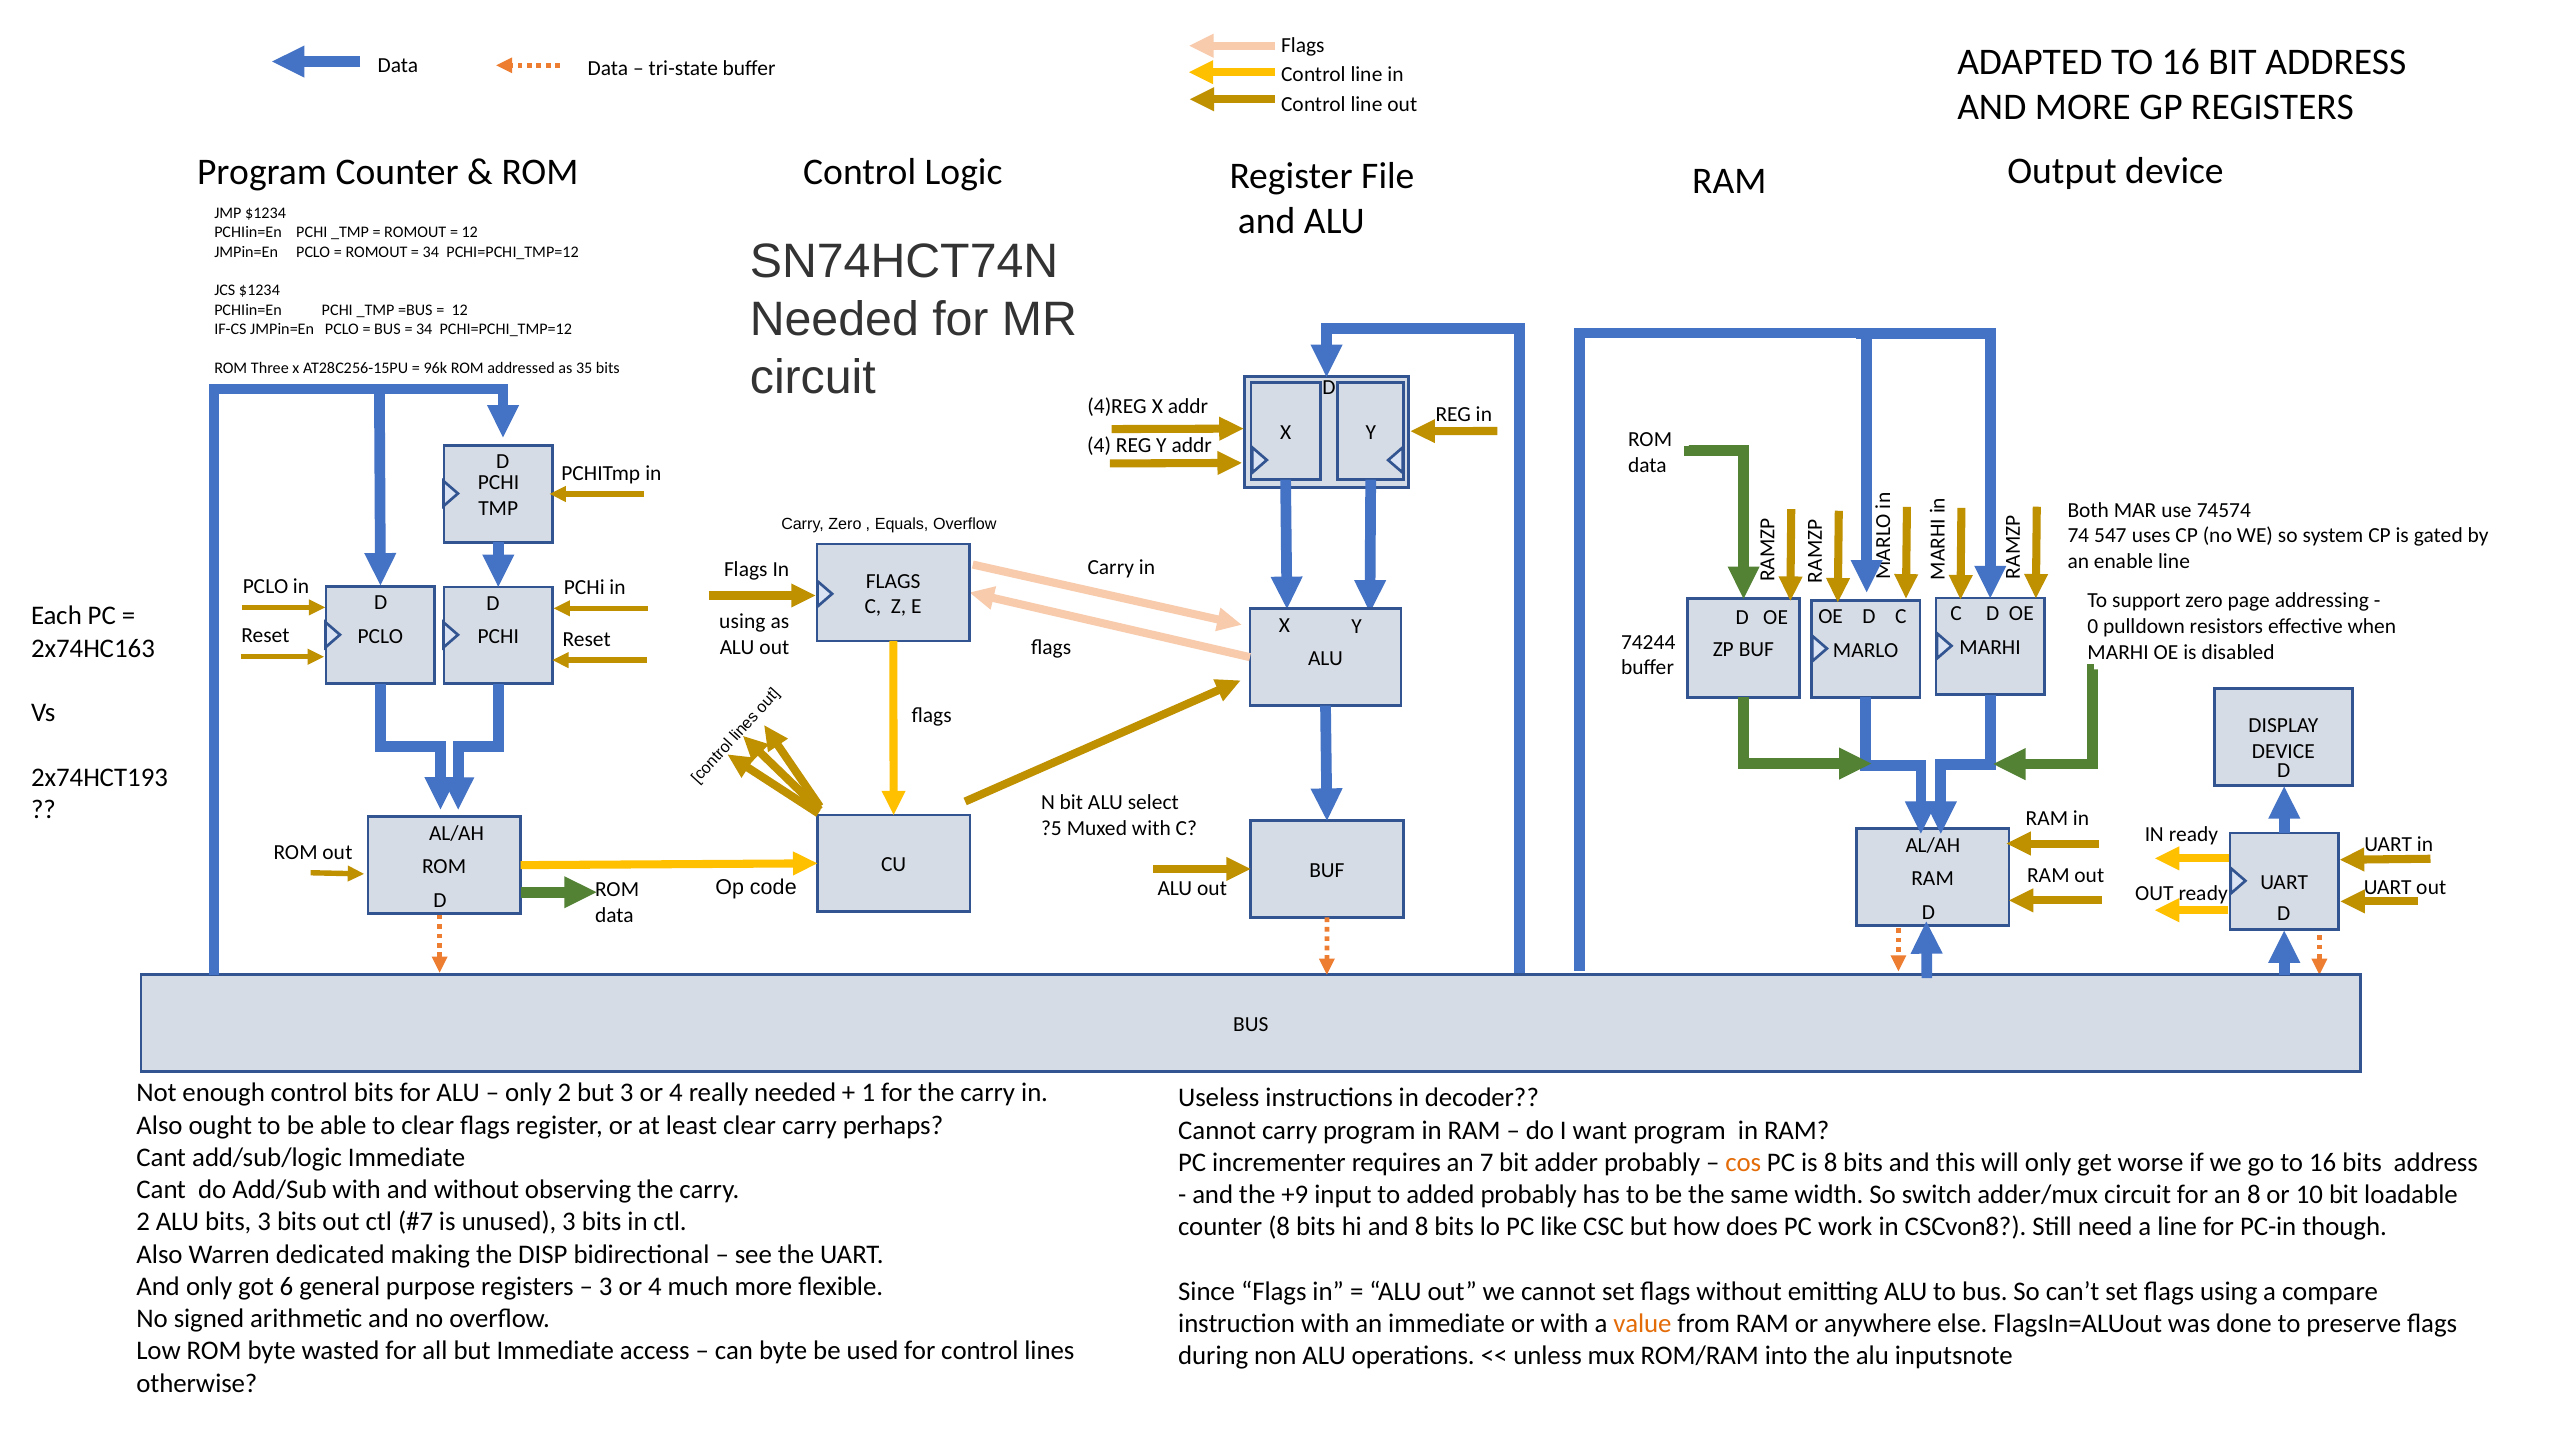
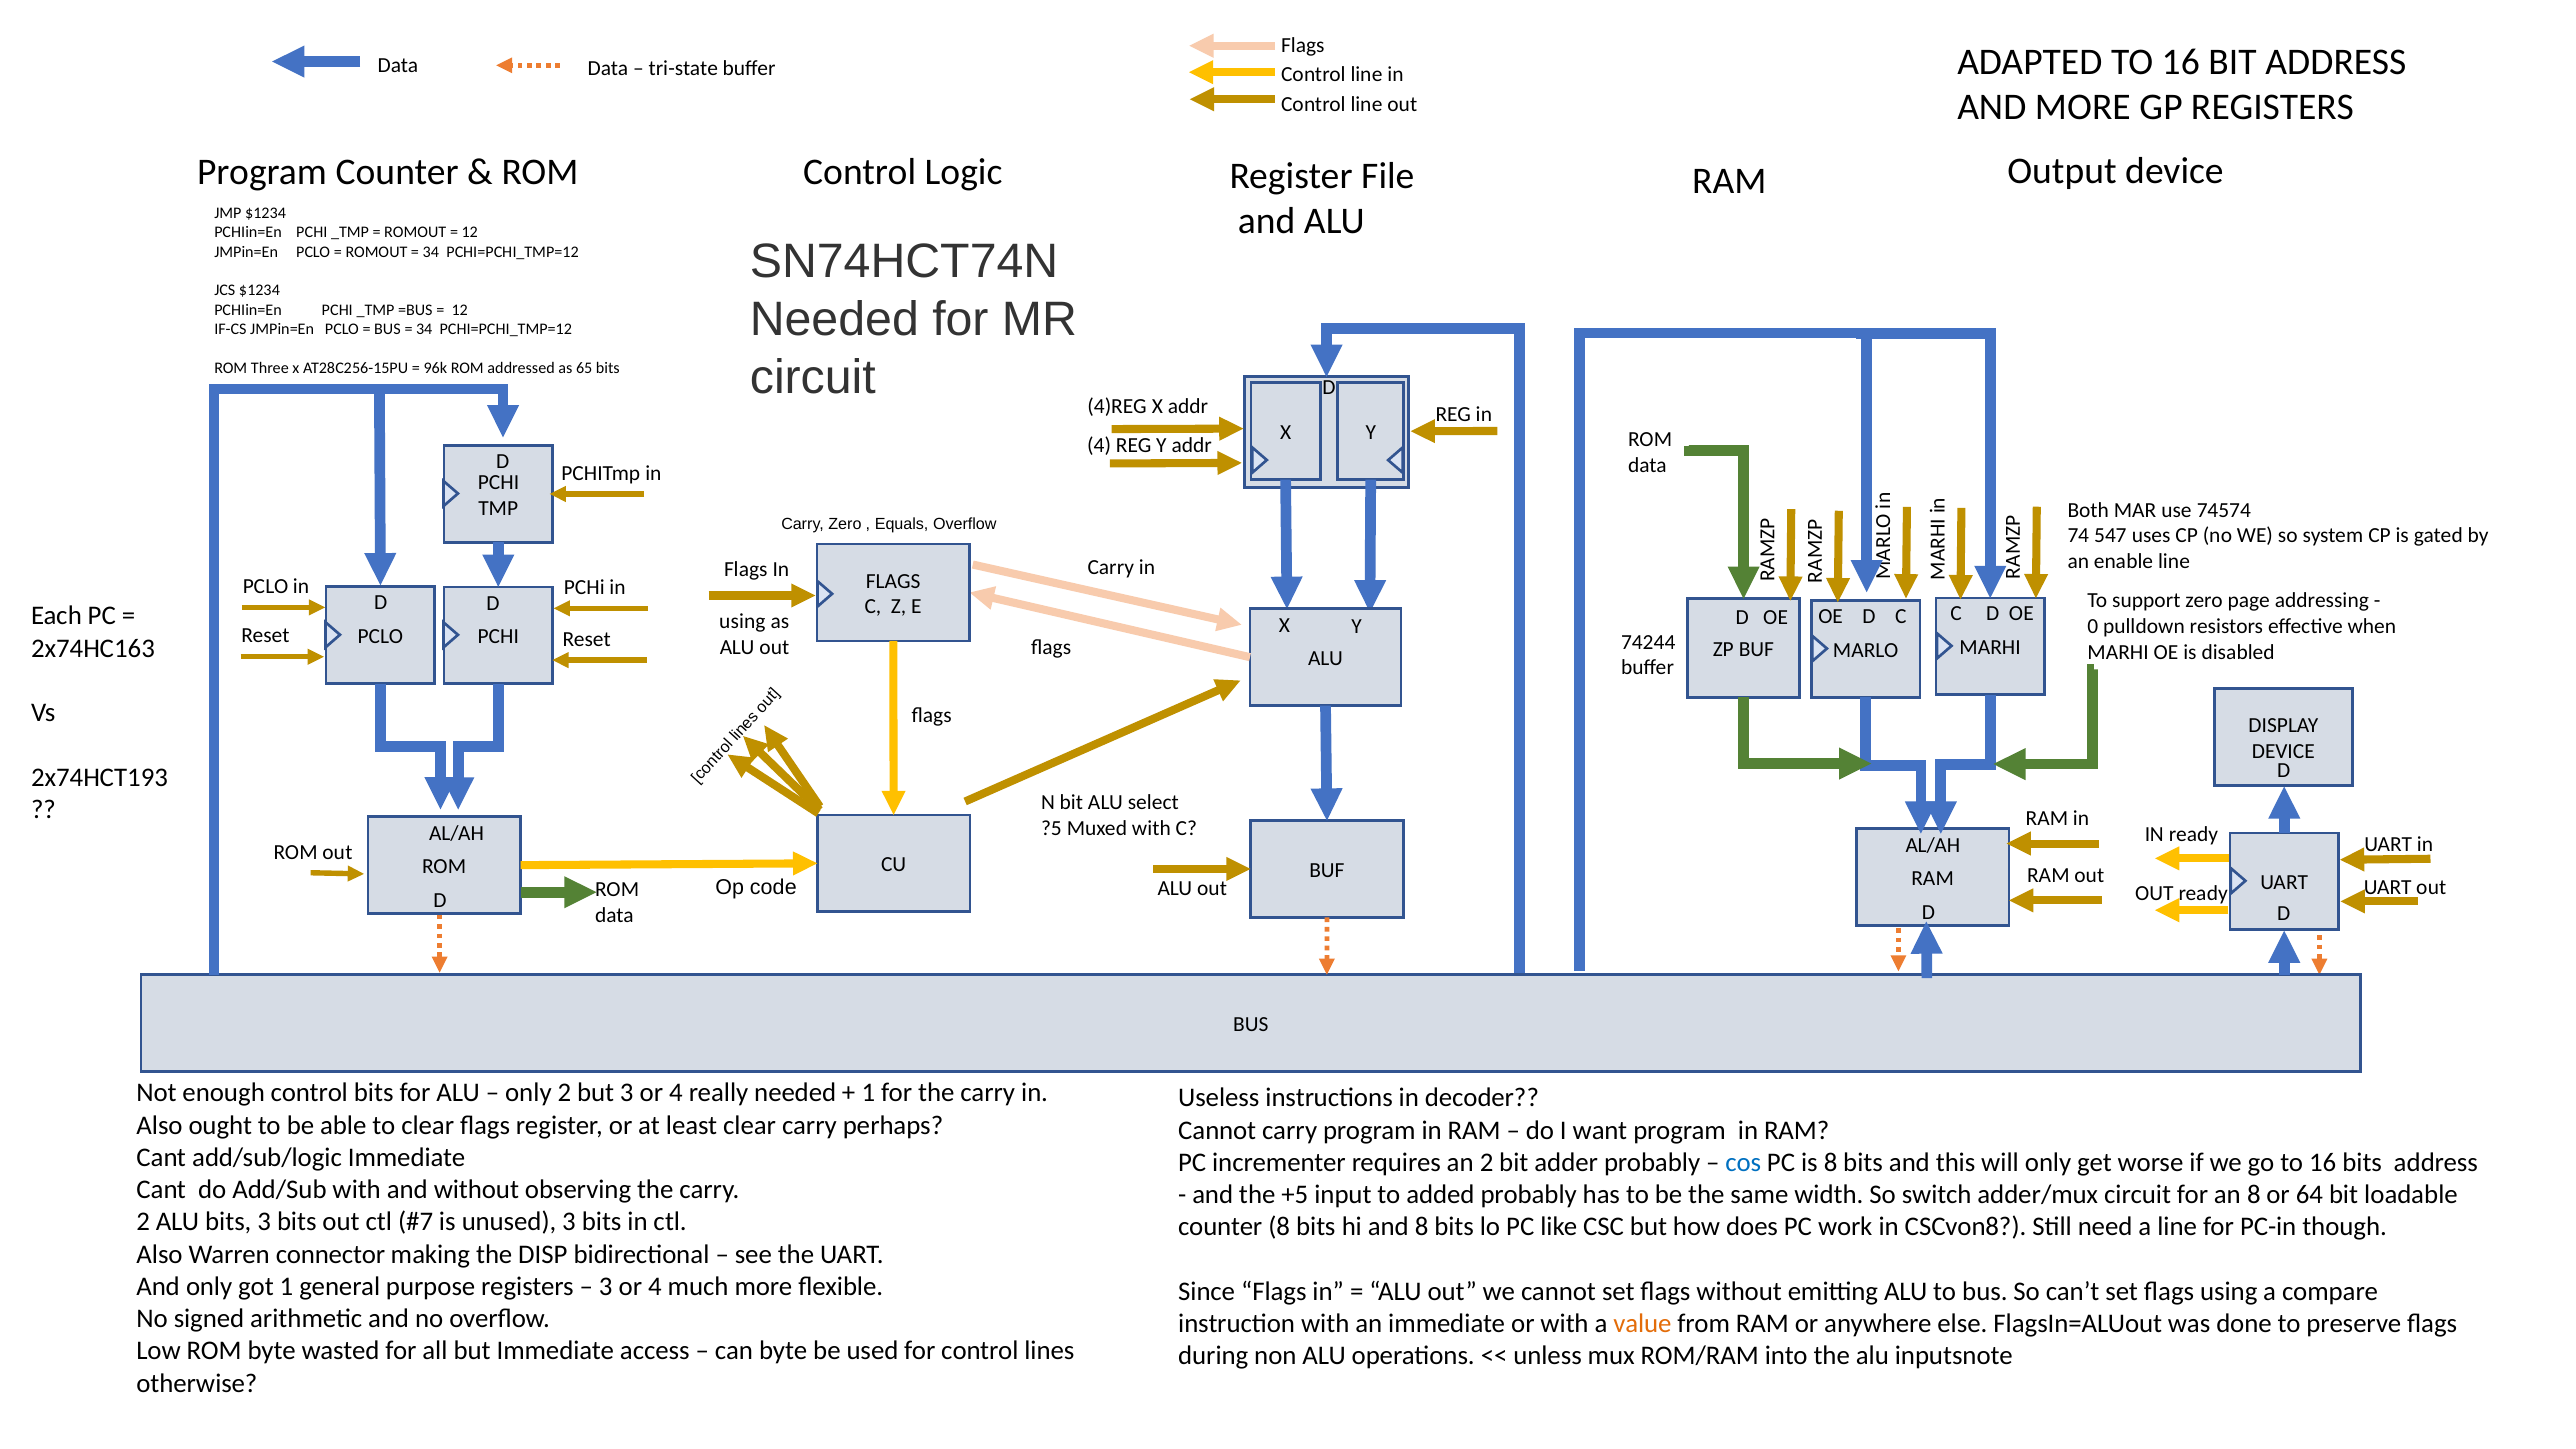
35: 35 -> 65 (584, 368)
an 7: 7 -> 2 (1487, 1162)
cos colour: orange -> blue (1743, 1162)
+9: +9 -> +5 (1295, 1195)
10: 10 -> 64 (2309, 1195)
dedicated: dedicated -> connector (330, 1254)
got 6: 6 -> 1 (286, 1286)
